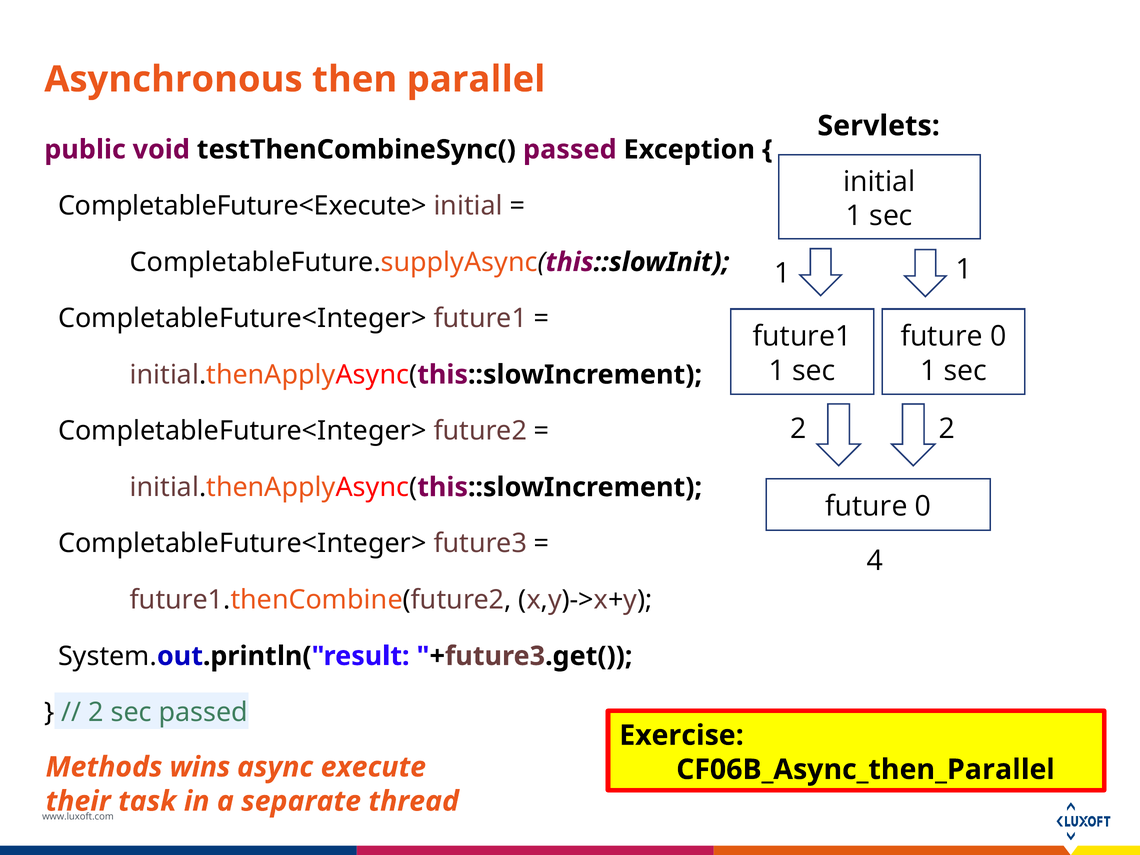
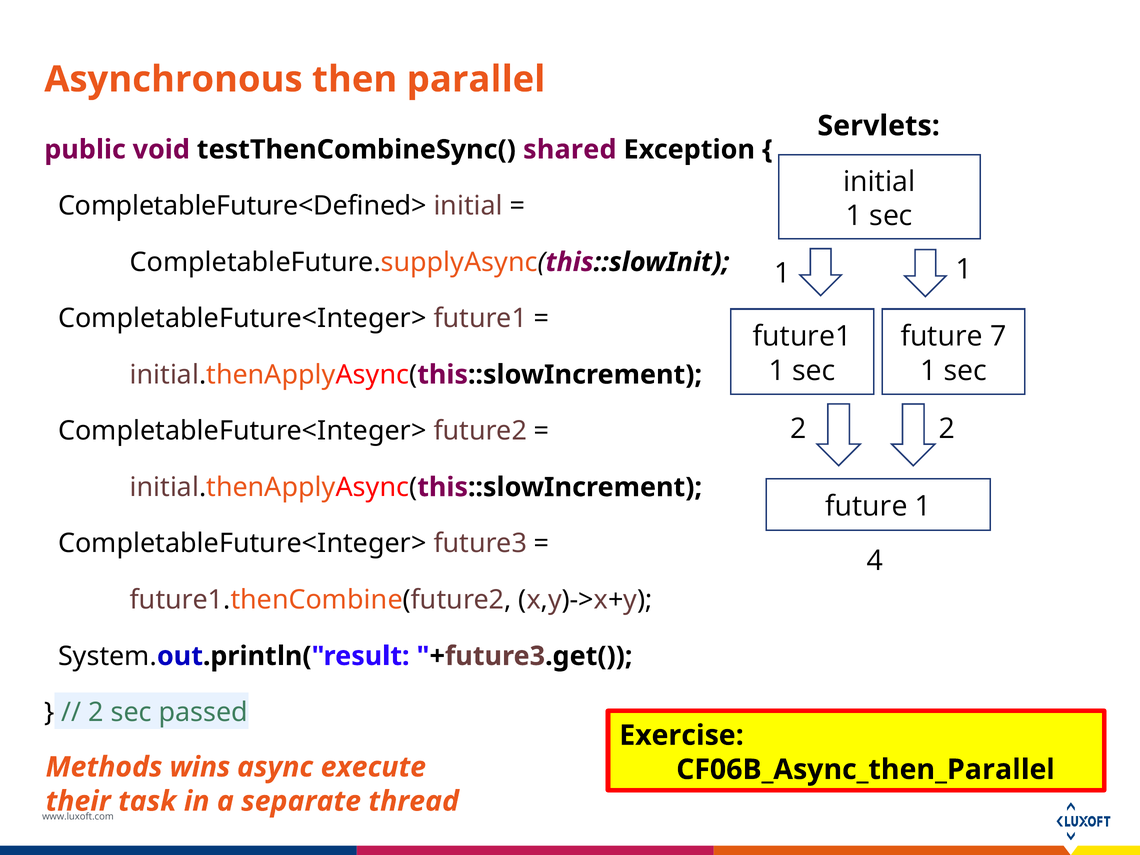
testThenCombineSync( passed: passed -> shared (570, 150)
CompletableFuture<Execute>: CompletableFuture<Execute> -> CompletableFuture<Defined> (242, 206)
0: 0 -> 7 (998, 336)
0: 0 -> 1 (923, 506)
